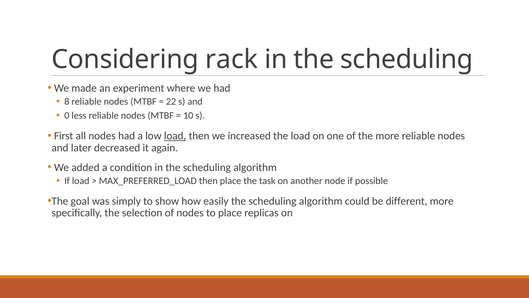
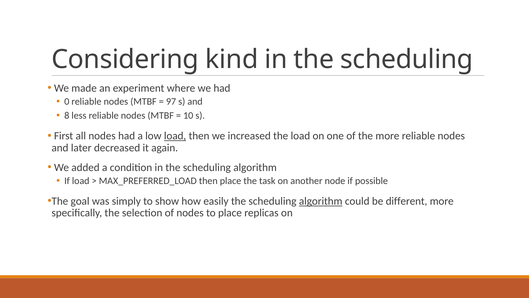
rack: rack -> kind (232, 59)
8: 8 -> 0 (67, 101)
22: 22 -> 97 (171, 101)
0: 0 -> 8 (67, 116)
algorithm underline: none -> present (321, 201)
